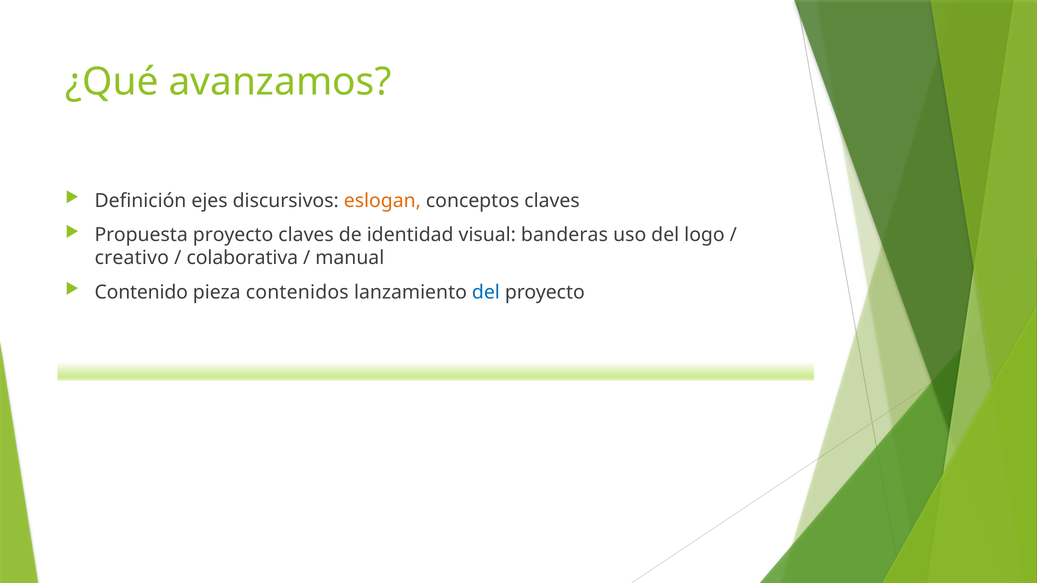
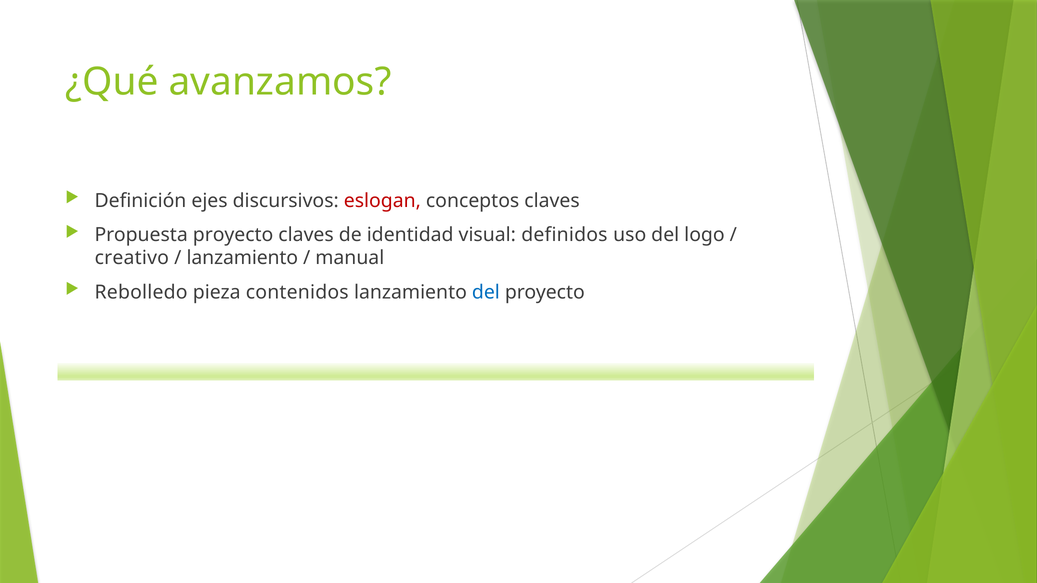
eslogan colour: orange -> red (382, 201)
banderas: banderas -> definidos (564, 235)
colaborativa: colaborativa -> lanzamiento (242, 258)
Contenido: Contenido -> Rebolledo (141, 292)
